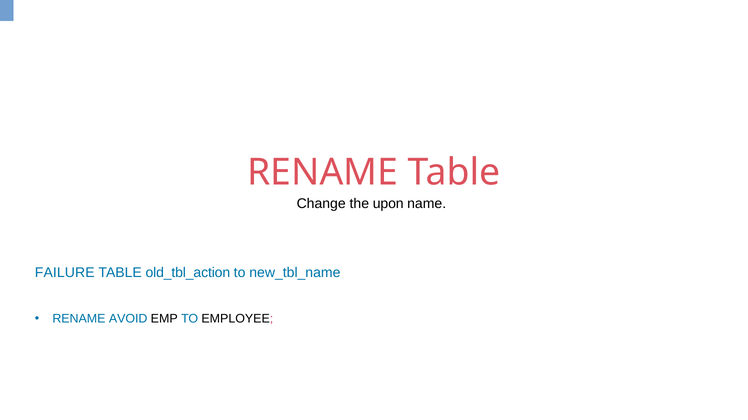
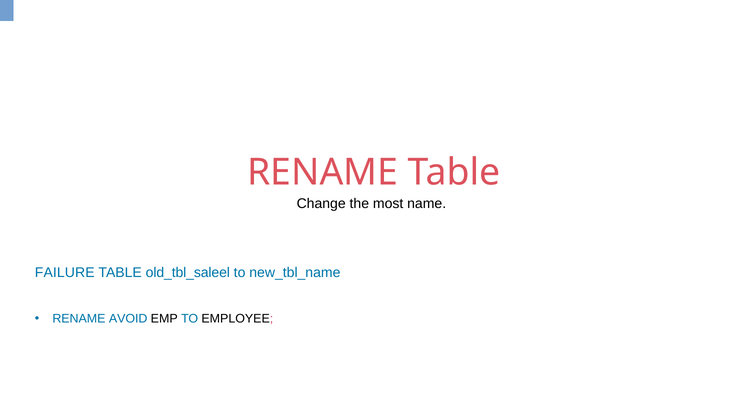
upon: upon -> most (388, 204)
old_tbl_action: old_tbl_action -> old_tbl_saleel (188, 273)
